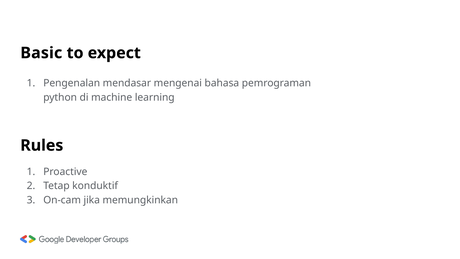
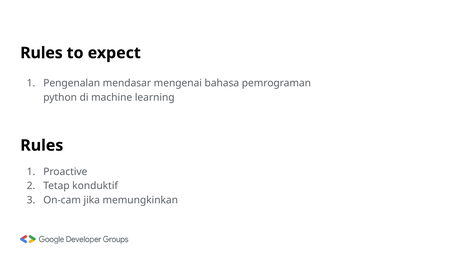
Basic: Basic -> Rules (41, 53)
